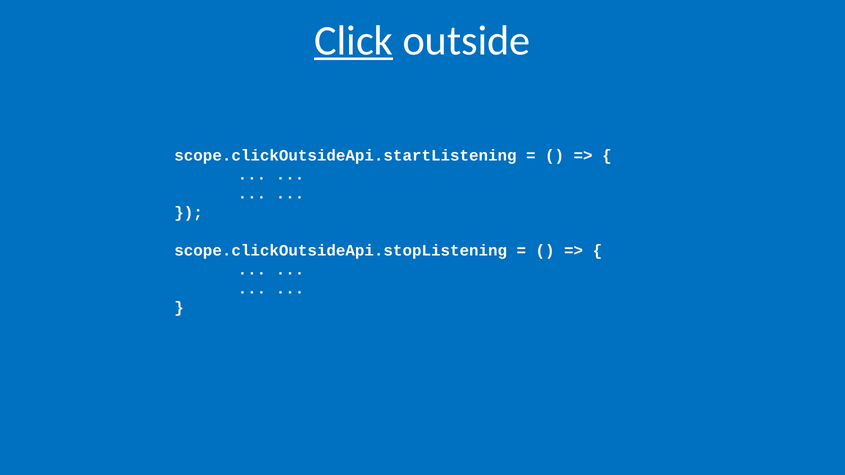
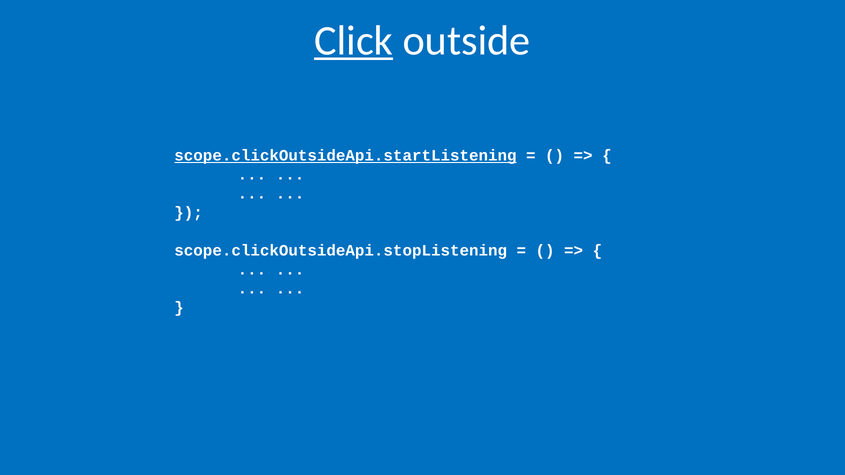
scope.clickOutsideApi.startListening underline: none -> present (345, 156)
